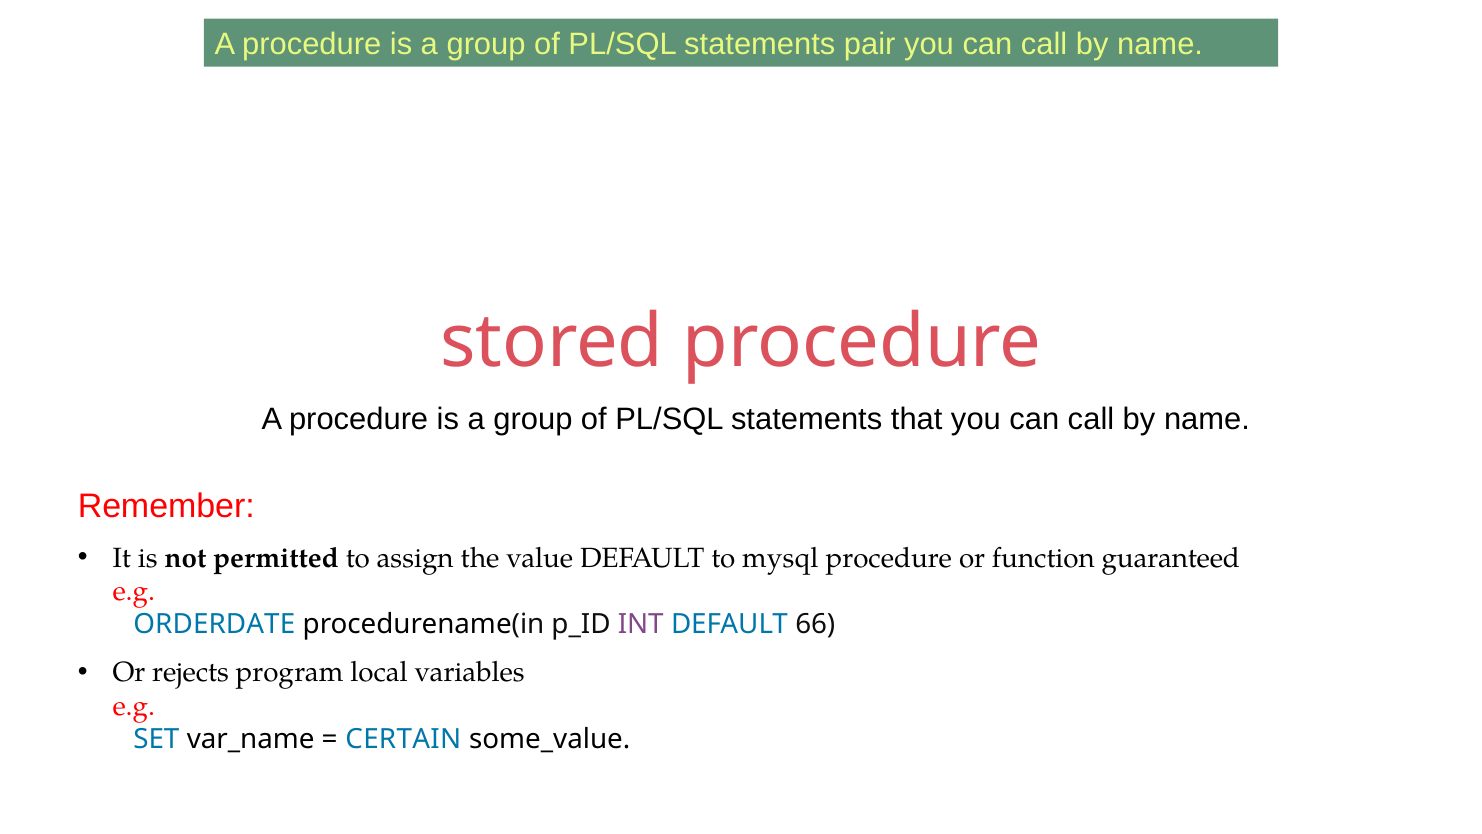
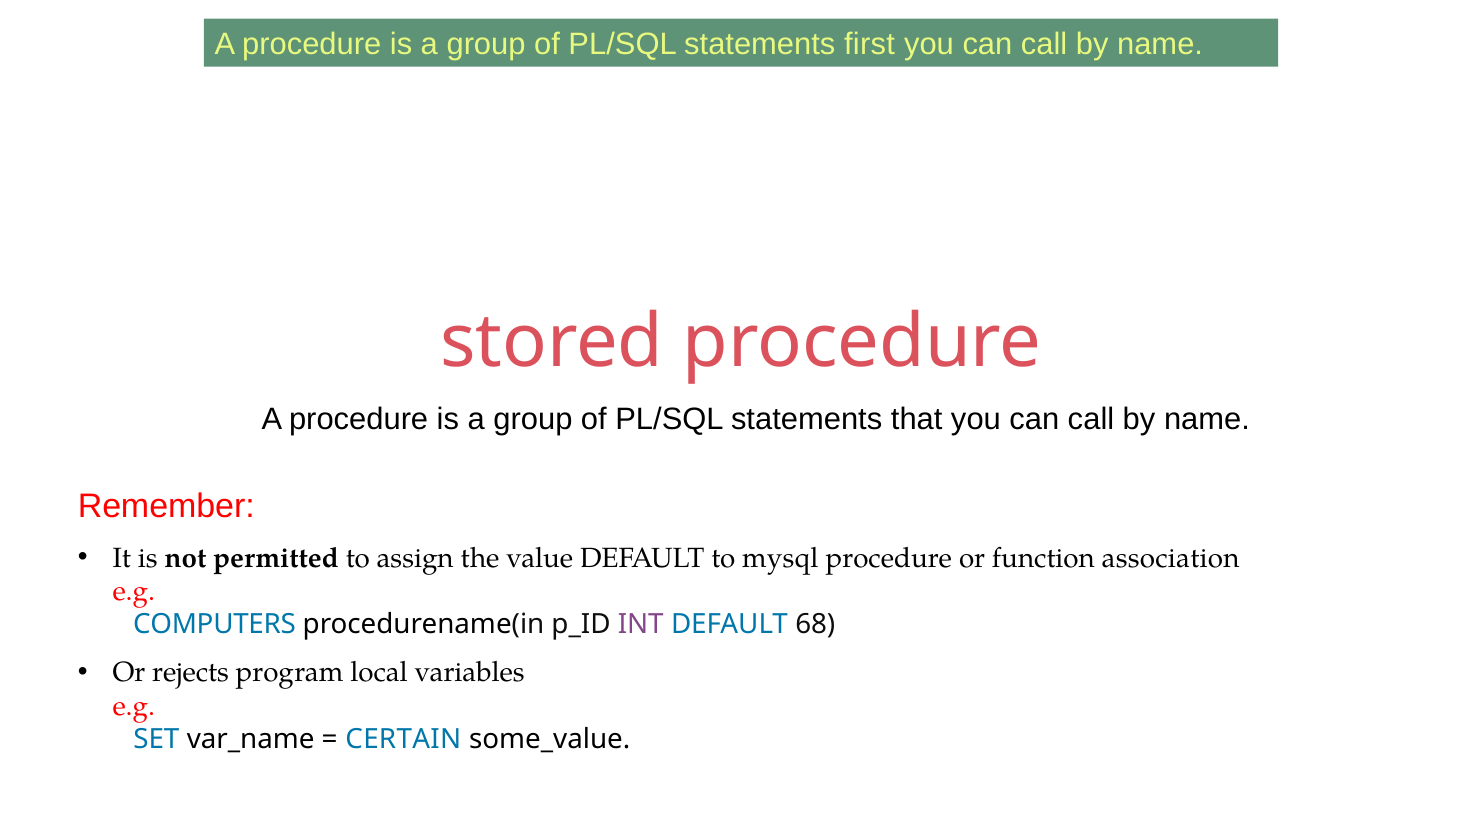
pair: pair -> first (870, 45)
guaranteed: guaranteed -> association (1171, 558)
ORDERDATE: ORDERDATE -> COMPUTERS (215, 624)
66: 66 -> 68 (815, 624)
